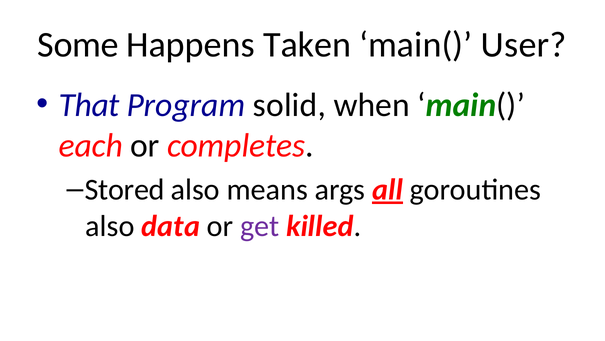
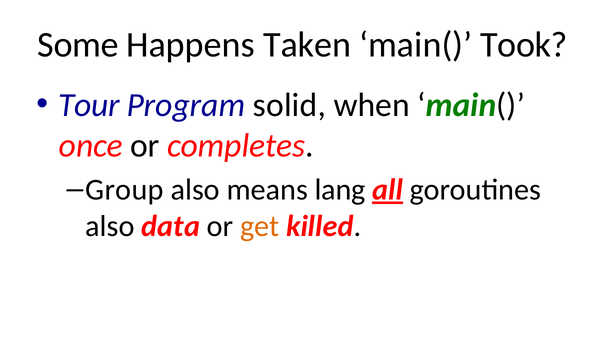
User: User -> Took (524, 45)
That: That -> Tour (89, 105)
each: each -> once (91, 145)
Stored: Stored -> Group (125, 189)
args: args -> lang (340, 189)
get colour: purple -> orange (260, 226)
